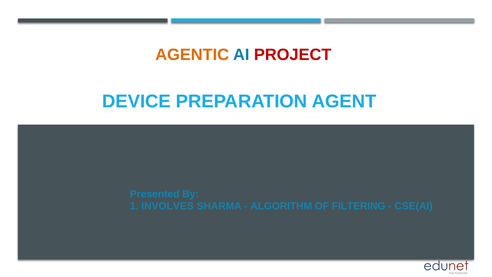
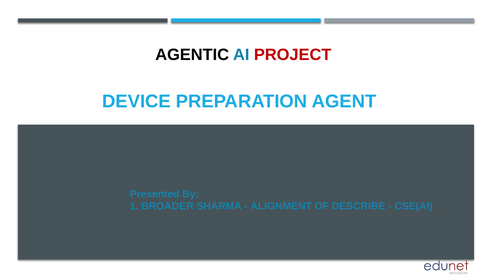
AGENTIC colour: orange -> black (192, 55)
INVOLVES: INVOLVES -> BROADER (167, 206)
ALGORITHM: ALGORITHM -> ALIGNMENT (281, 206)
FILTERING: FILTERING -> DESCRIBE (359, 206)
